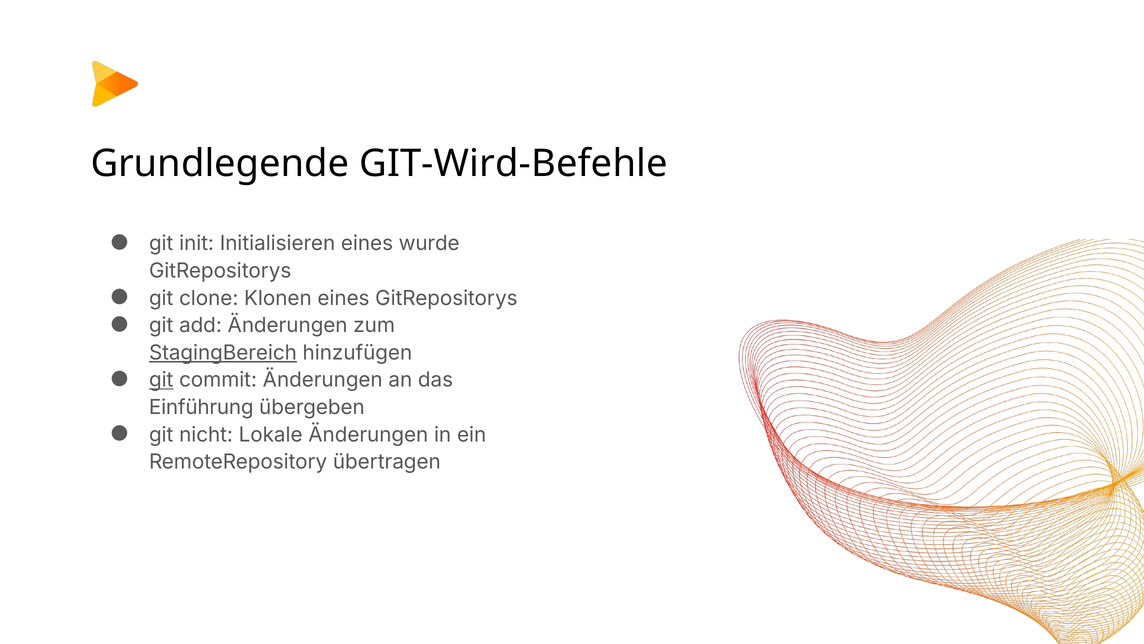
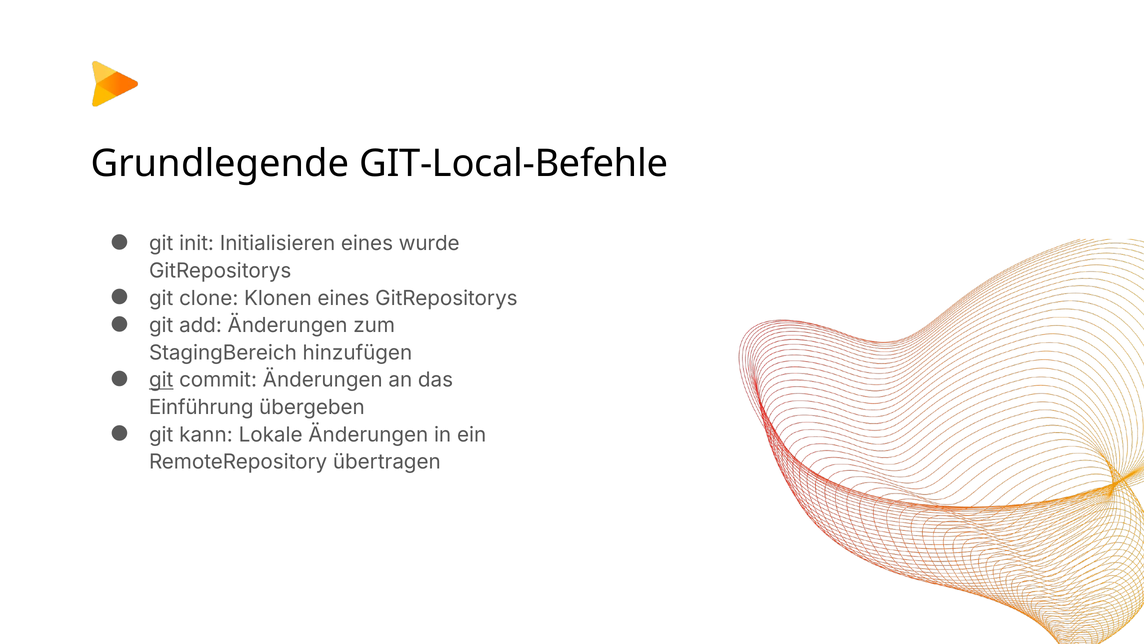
GIT-Wird-Befehle: GIT-Wird-Befehle -> GIT-Local-Befehle (514, 163)
StagingBereich underline: present -> none (223, 353)
nicht: nicht -> kann (206, 434)
